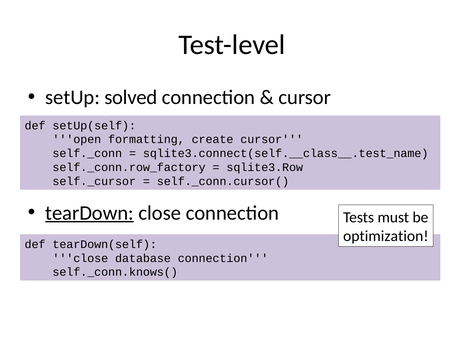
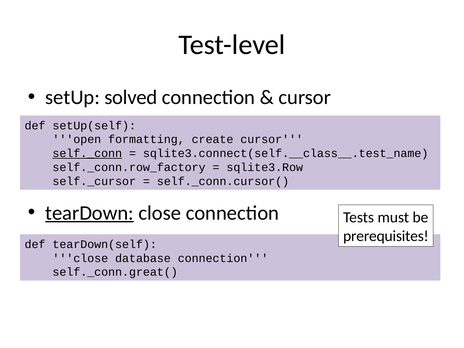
self._conn underline: none -> present (87, 153)
optimization: optimization -> prerequisites (386, 236)
self._conn.knows(: self._conn.knows( -> self._conn.great( (115, 272)
